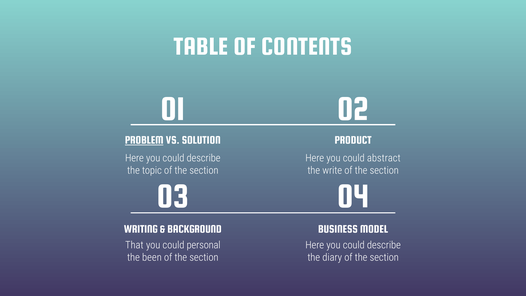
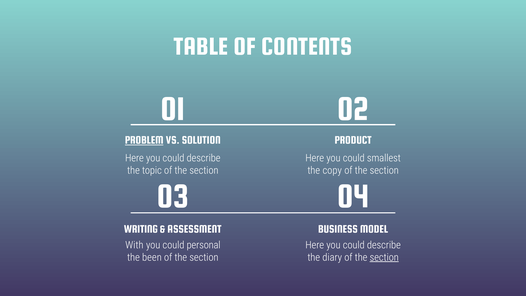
abstract: abstract -> smallest (384, 158)
write: write -> copy (332, 170)
BACKGROUND: BACKGROUND -> ASSESSMENT (194, 229)
That: That -> With (134, 245)
section underline: none -> present (384, 257)
